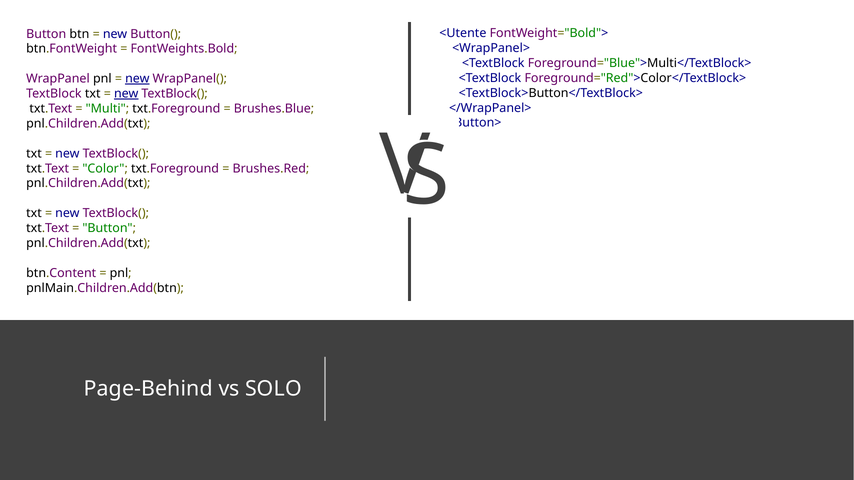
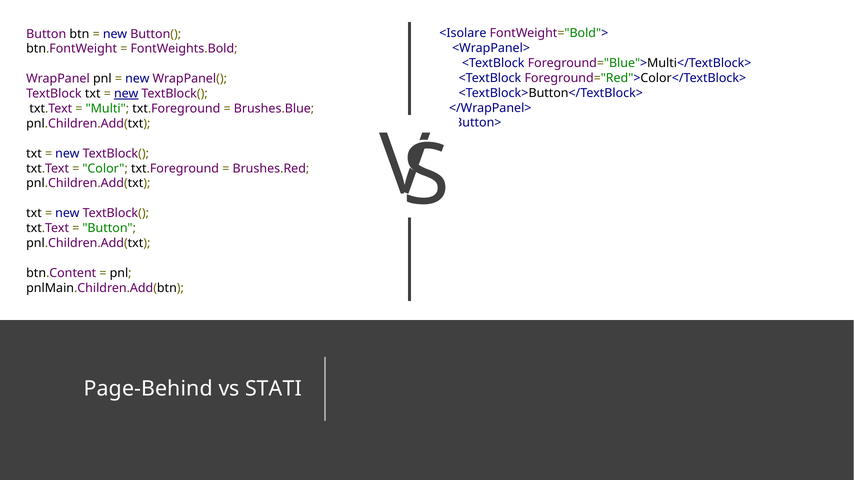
<Utente: <Utente -> <Isolare (463, 33)
new underline: present -> none (137, 79)
SOLO: SOLO -> STATI (273, 389)
